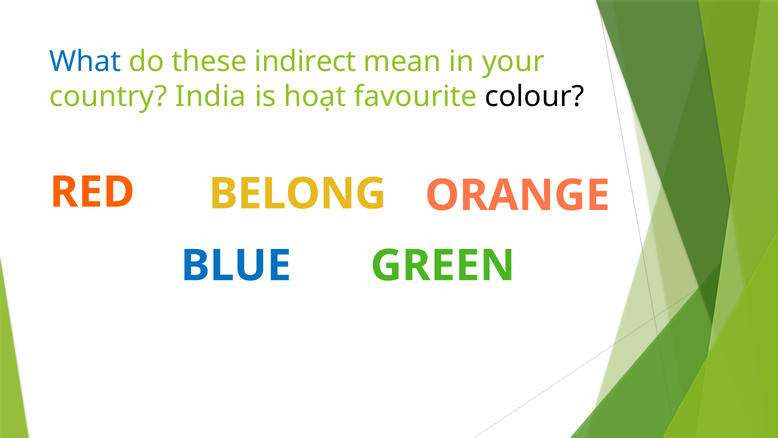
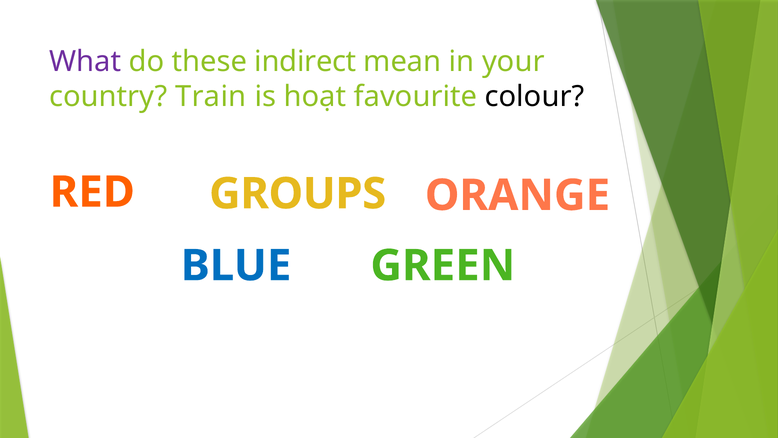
What colour: blue -> purple (85, 61)
India: India -> Train (211, 96)
BELONG: BELONG -> GROUPS (298, 194)
